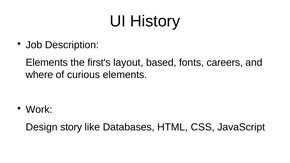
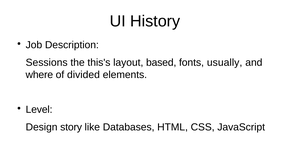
Elements: Elements -> Sessions (47, 62)
first's: first's -> this's (99, 62)
careers: careers -> usually (225, 62)
curious: curious -> divided (83, 75)
Work: Work -> Level (39, 110)
